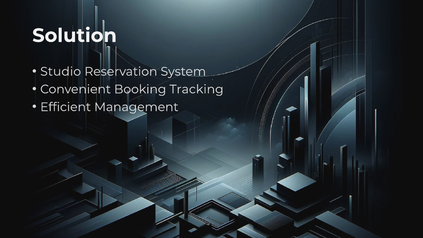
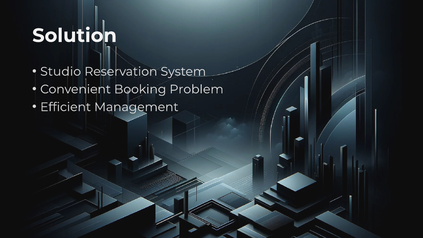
Tracking: Tracking -> Problem (197, 89)
